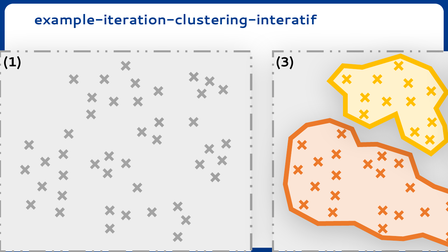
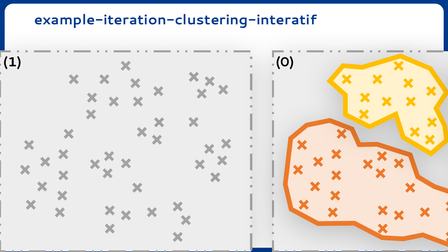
3: 3 -> 0 (285, 62)
